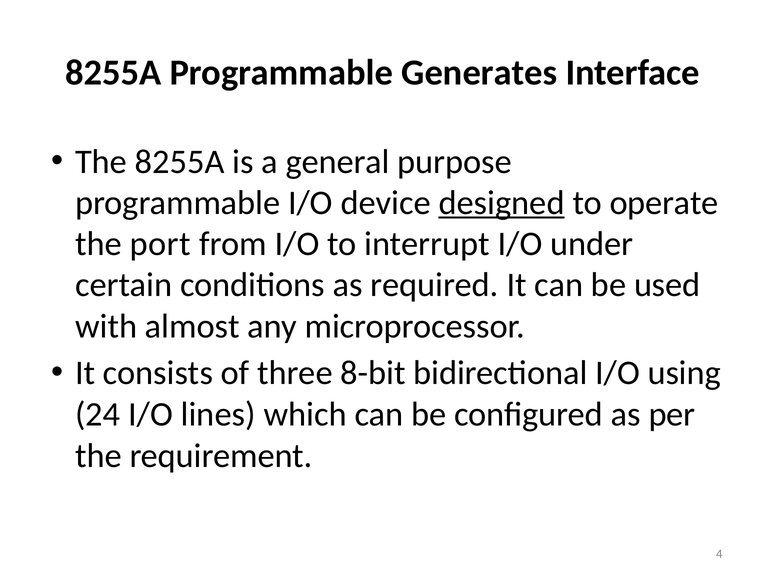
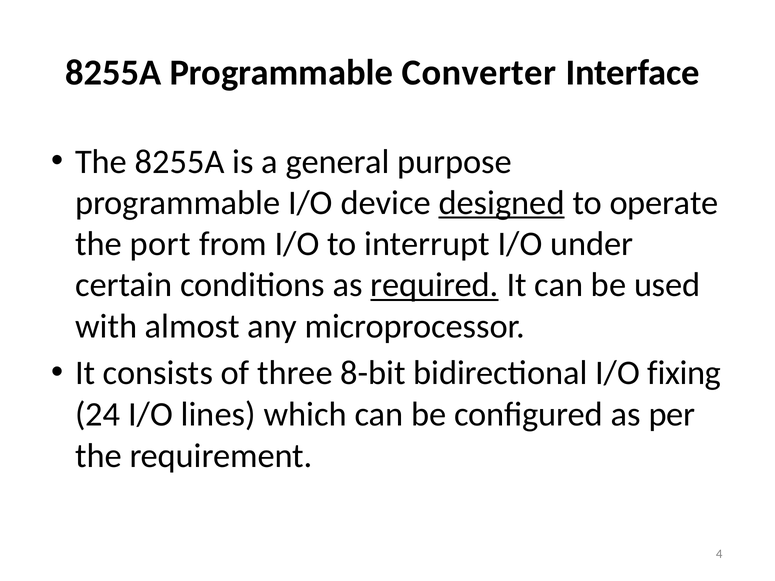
Generates: Generates -> Converter (479, 73)
required underline: none -> present (435, 285)
using: using -> fixing (684, 373)
